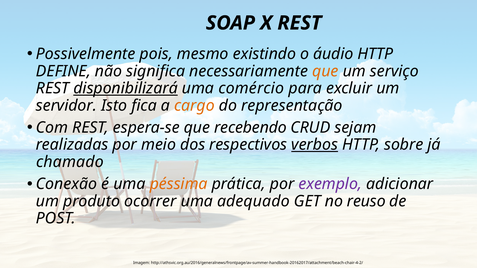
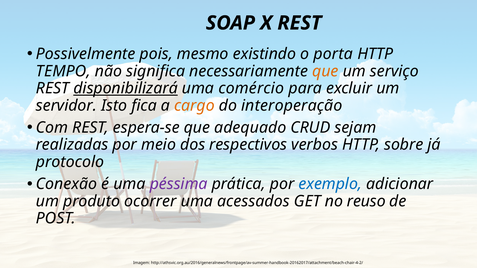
áudio: áudio -> porta (333, 54)
DEFINE: DEFINE -> TEMPO (63, 71)
representação: representação -> interoperação (292, 106)
recebendo: recebendo -> adequado (250, 128)
verbos underline: present -> none (315, 145)
chamado: chamado -> protocolo (70, 162)
péssima colour: orange -> purple (179, 184)
exemplo colour: purple -> blue (330, 184)
adequado: adequado -> acessados (253, 201)
